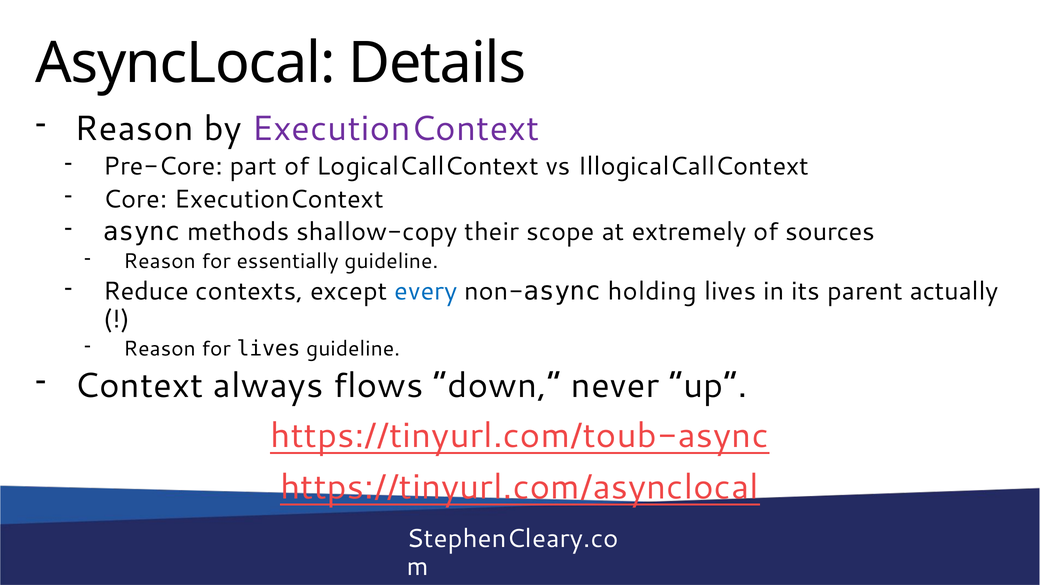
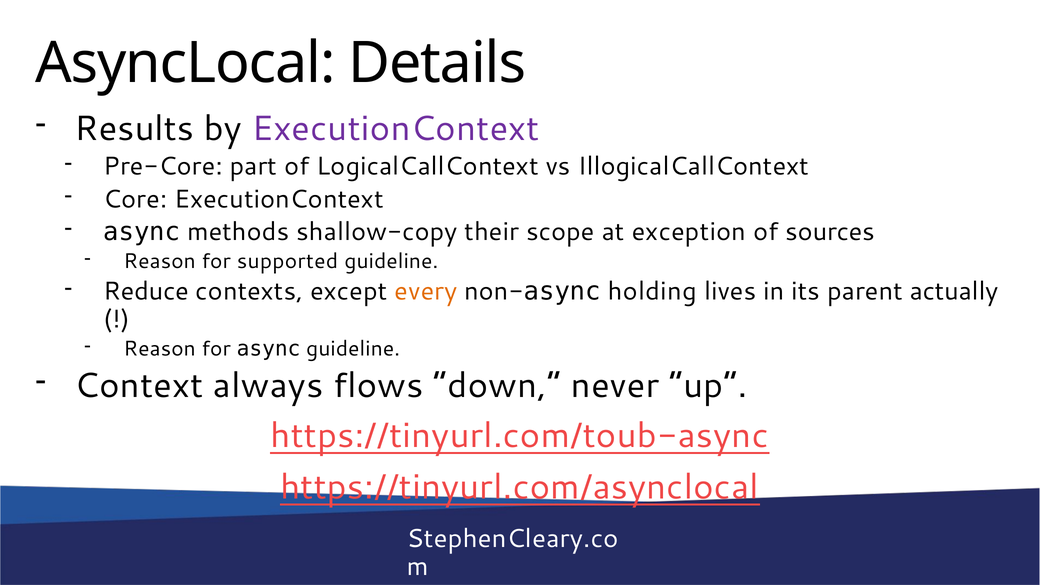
Reason: Reason -> Results (134, 129)
extremely: extremely -> exception (689, 232)
essentially: essentially -> supported (287, 261)
every colour: blue -> orange (426, 292)
for lives: lives -> async (269, 349)
